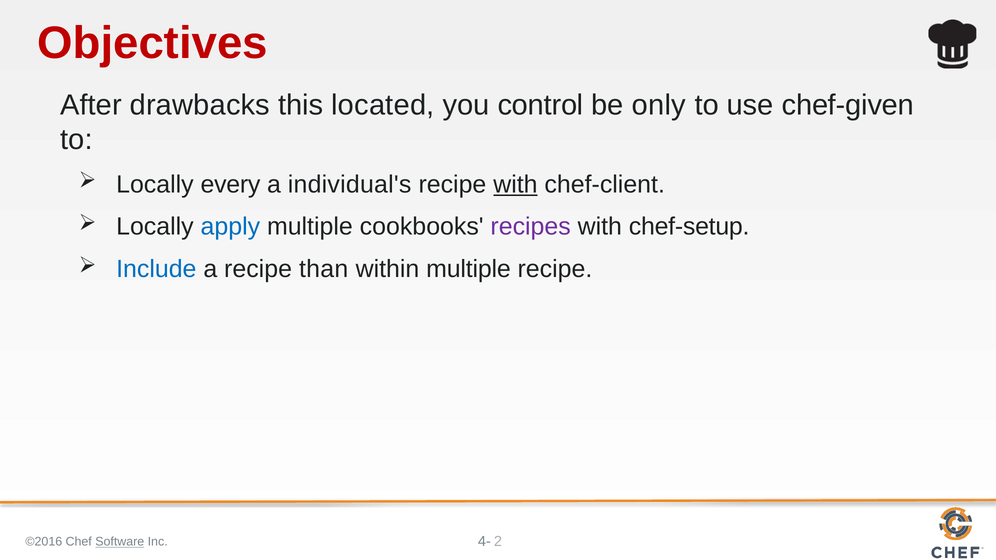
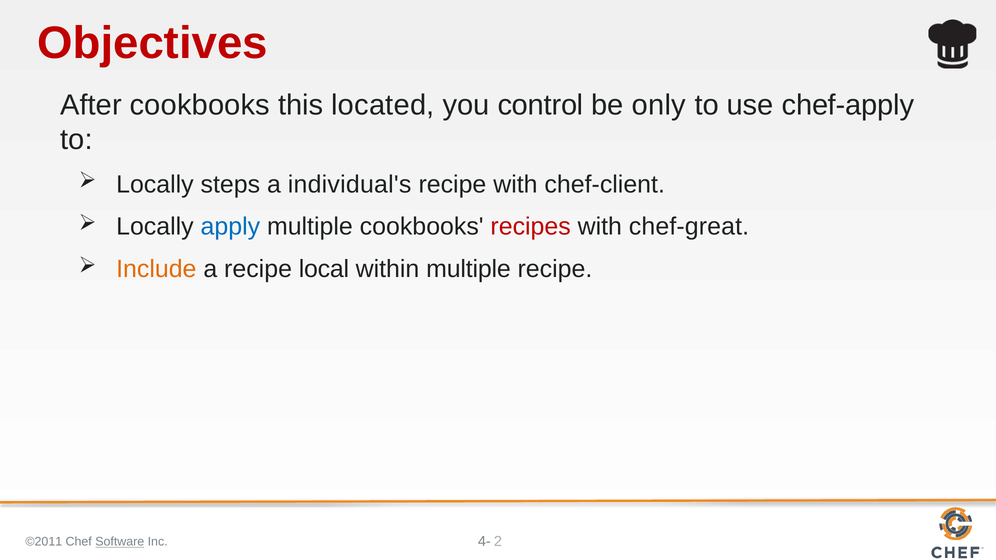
After drawbacks: drawbacks -> cookbooks (200, 105)
chef-given: chef-given -> chef-apply (848, 105)
every: every -> steps (230, 184)
with underline: present -> none (515, 184)
recipes colour: purple -> red (531, 227)
chef-setup: chef-setup -> chef-great (689, 227)
Include colour: blue -> orange (156, 269)
than: than -> local (324, 269)
©2016: ©2016 -> ©2011 (44, 542)
